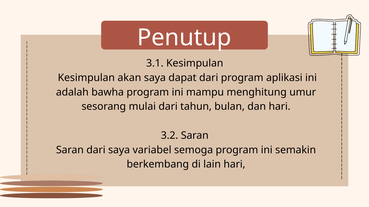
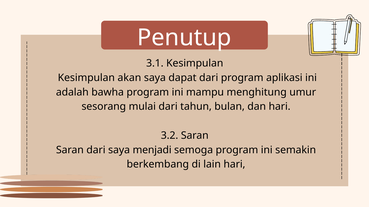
variabel: variabel -> menjadi (152, 150)
